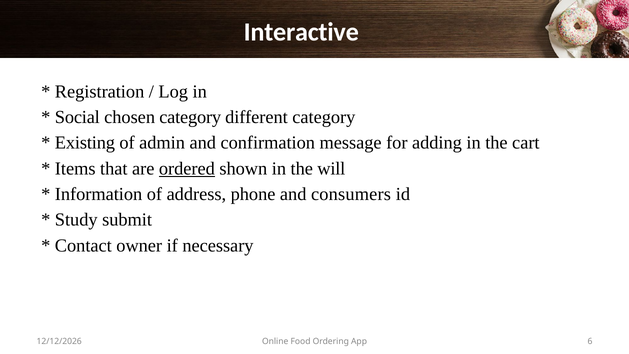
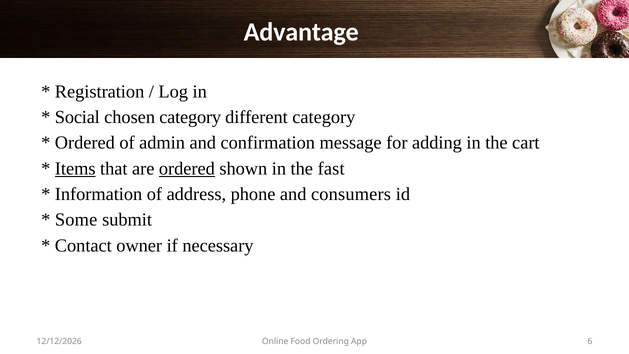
Interactive: Interactive -> Advantage (301, 32)
Existing: Existing -> Ordered (85, 143)
Items underline: none -> present (75, 168)
will: will -> fast (331, 168)
Study: Study -> Some (76, 220)
